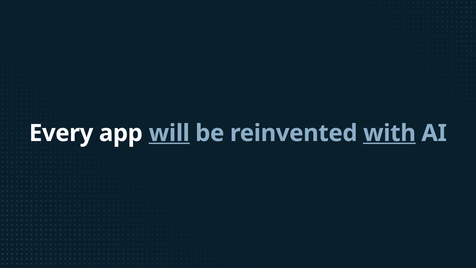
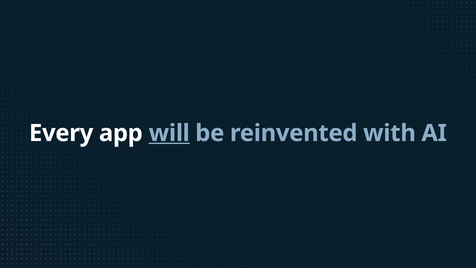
with underline: present -> none (390, 133)
